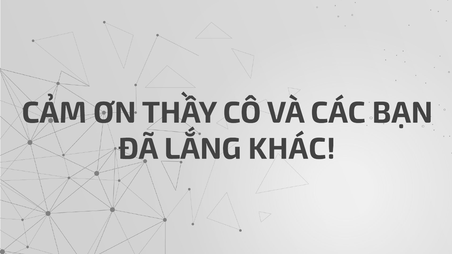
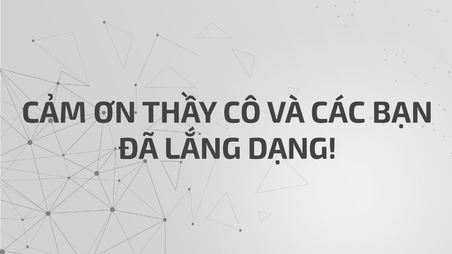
KHÁC: KHÁC -> DẠNG (292, 149)
